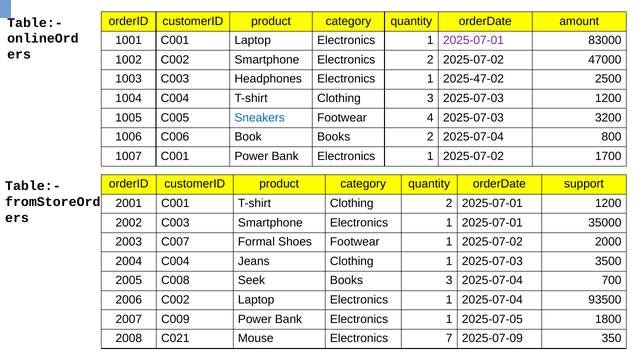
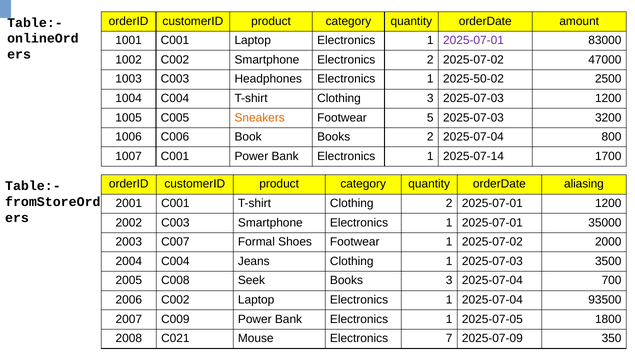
2025-47-02: 2025-47-02 -> 2025-50-02 (473, 79)
Sneakers colour: blue -> orange (260, 118)
4: 4 -> 5 (430, 118)
Electronics 1 2025-07-02: 2025-07-02 -> 2025-07-14 (473, 156)
support: support -> aliasing (584, 184)
